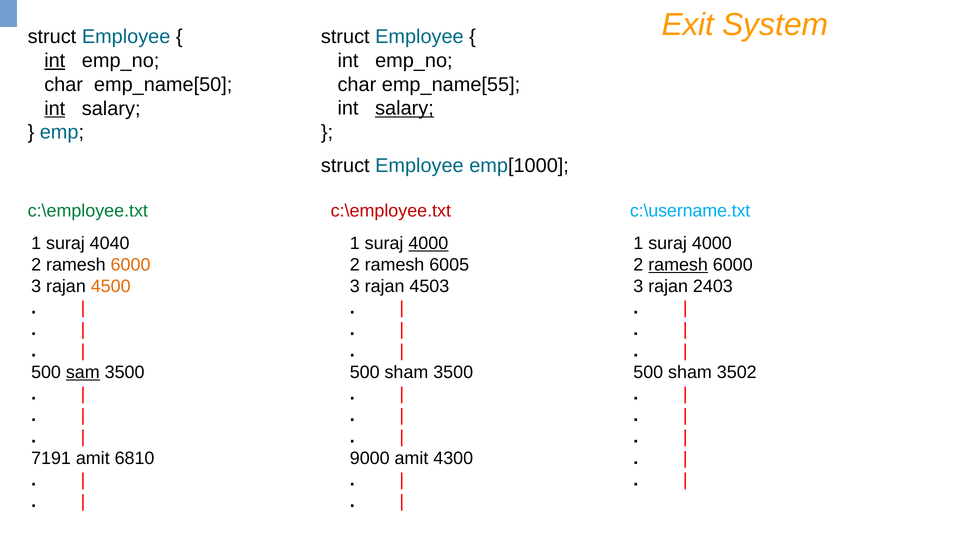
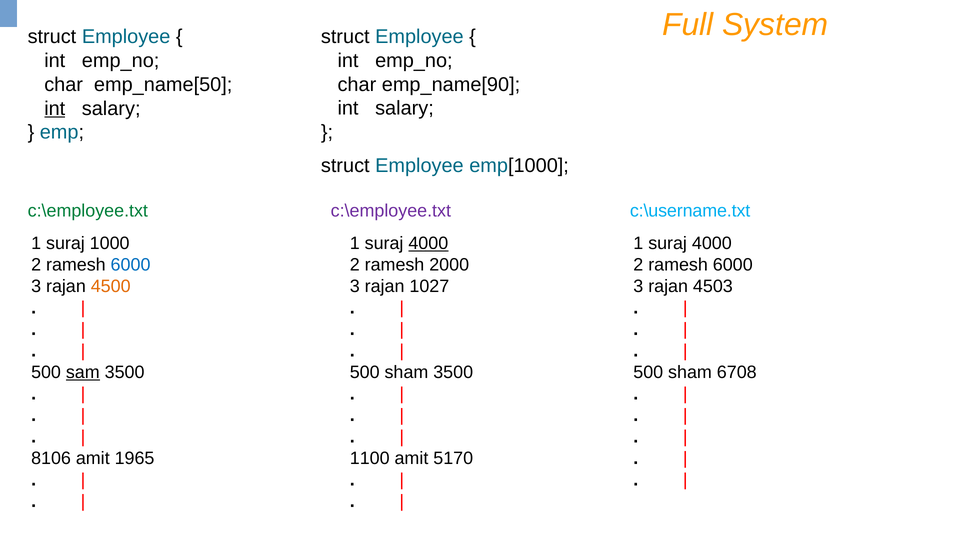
Exit: Exit -> Full (688, 25)
int underline: present -> none (55, 61)
emp_name[55: emp_name[55 -> emp_name[90 (451, 85)
salary underline: present -> none (404, 108)
c:\employee.txt colour: red -> purple (391, 211)
4040: 4040 -> 1000 (110, 243)
6000 colour: orange -> blue (131, 265)
6005: 6005 -> 2000 (449, 265)
ramesh underline: present -> none (678, 265)
4503: 4503 -> 1027 (429, 286)
2403: 2403 -> 4503 (713, 286)
3502: 3502 -> 6708 (737, 372)
7191: 7191 -> 8106 (51, 458)
6810: 6810 -> 1965 (135, 458)
9000: 9000 -> 1100 (370, 458)
4300: 4300 -> 5170 (453, 458)
